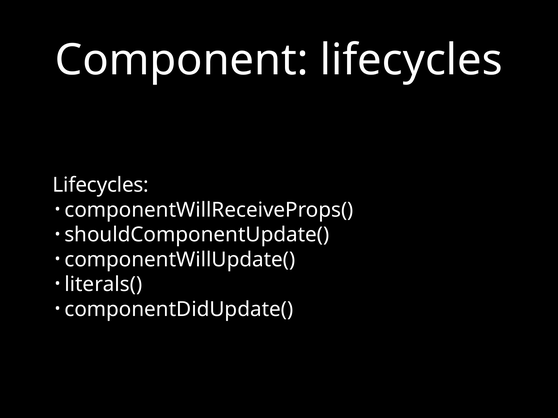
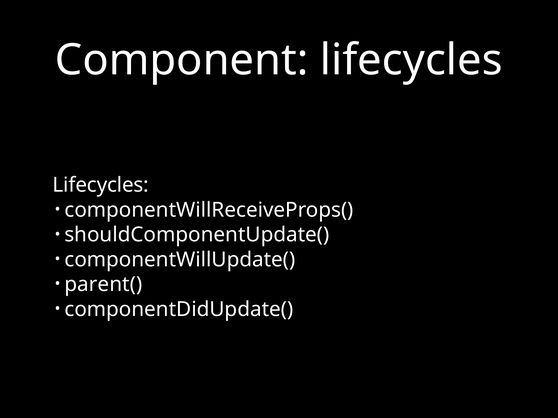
literals(: literals( -> parent( (103, 285)
